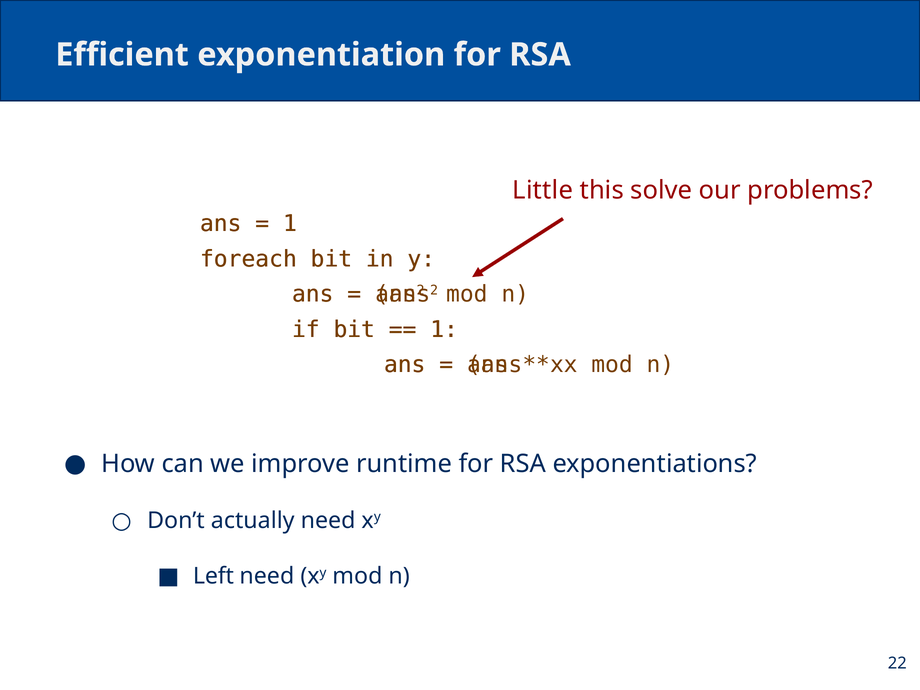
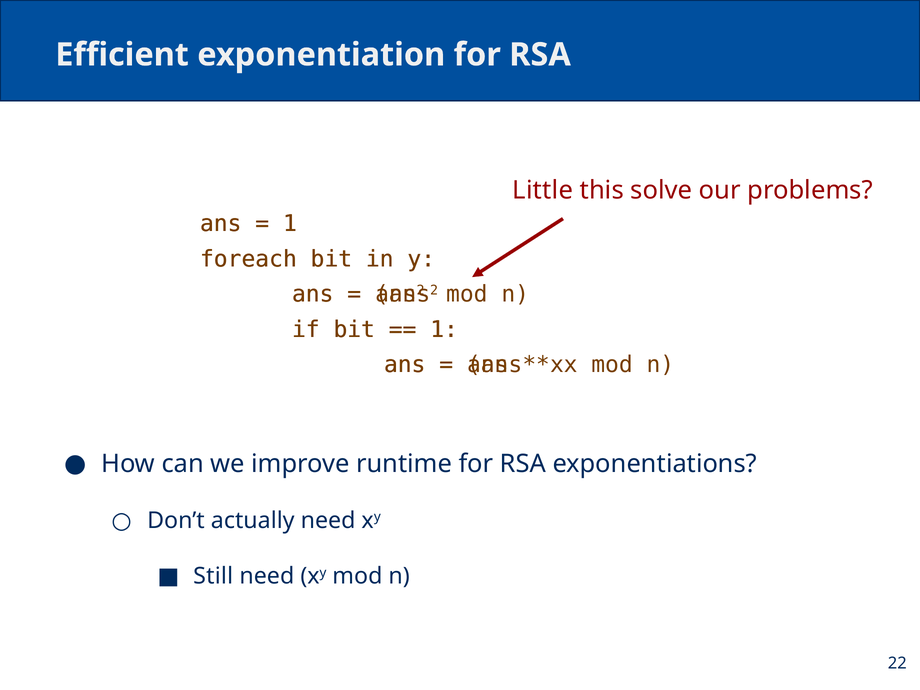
Left: Left -> Still (213, 577)
